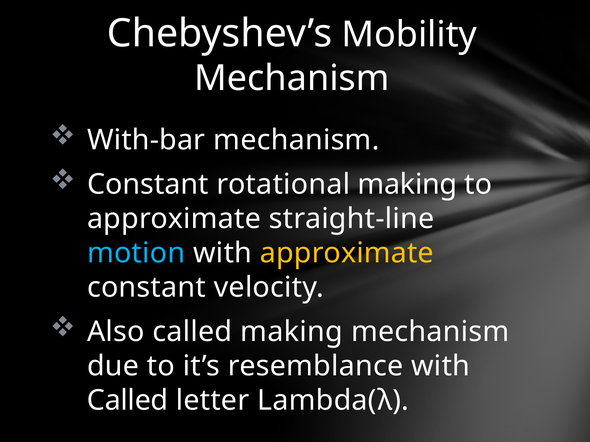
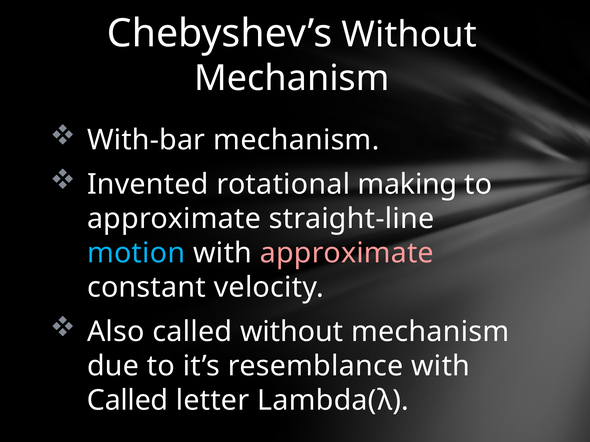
Chebyshev’s Mobility: Mobility -> Without (409, 35)
Constant: Constant -> Invented (148, 184)
approximate colour: yellow -> pink (347, 253)
called making: making -> without (292, 332)
